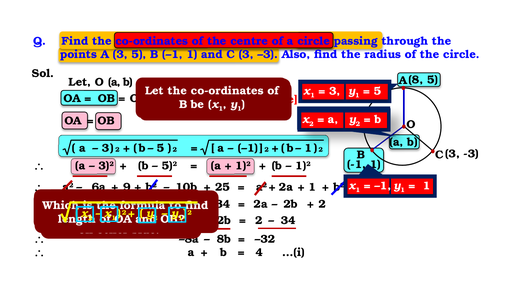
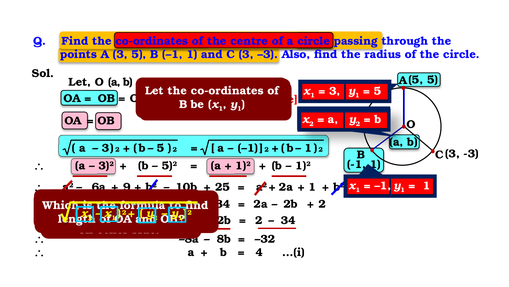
8: 8 -> 5 (416, 80)
